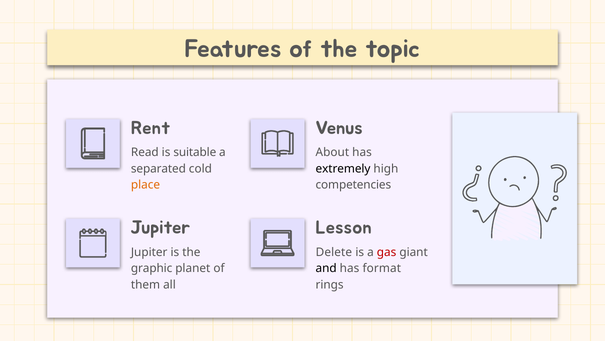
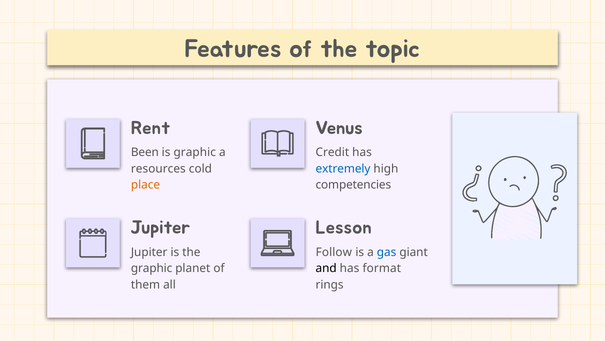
Read: Read -> Been (145, 152)
is suitable: suitable -> graphic (195, 152)
About: About -> Credit (332, 152)
separated: separated -> resources (158, 168)
extremely colour: black -> blue (343, 168)
Delete: Delete -> Follow (334, 252)
gas colour: red -> blue (387, 252)
